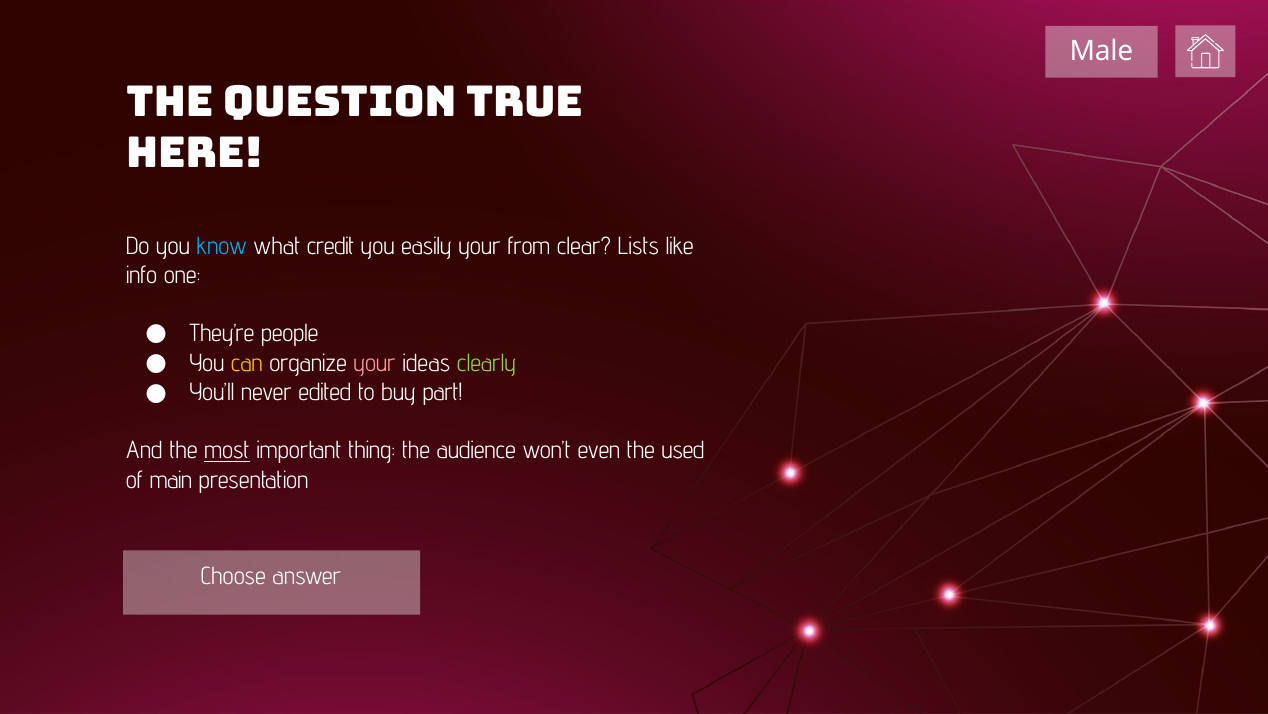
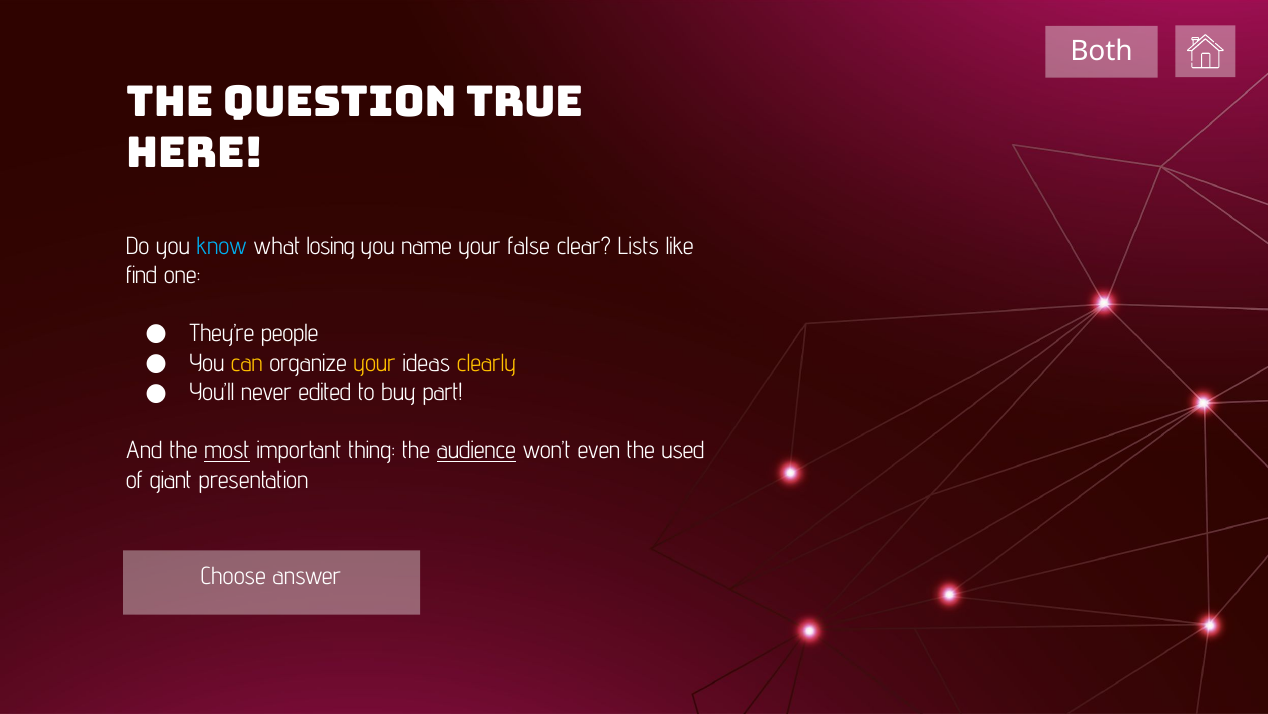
Male: Male -> Both (1101, 51)
credit: credit -> losing (331, 246)
easily: easily -> name (427, 246)
from: from -> false (529, 246)
info: info -> find (142, 275)
your colour: pink -> yellow (375, 363)
clearly colour: light green -> yellow (487, 363)
audience underline: none -> present (476, 450)
main: main -> giant (171, 480)
